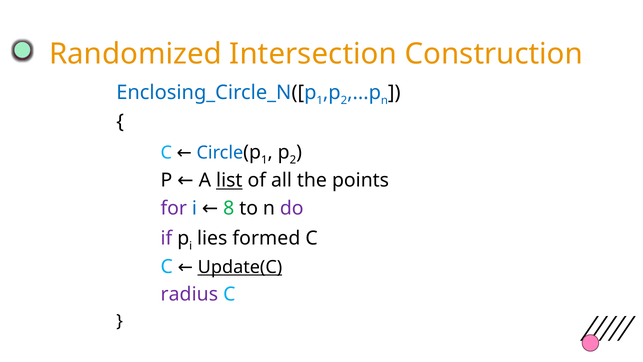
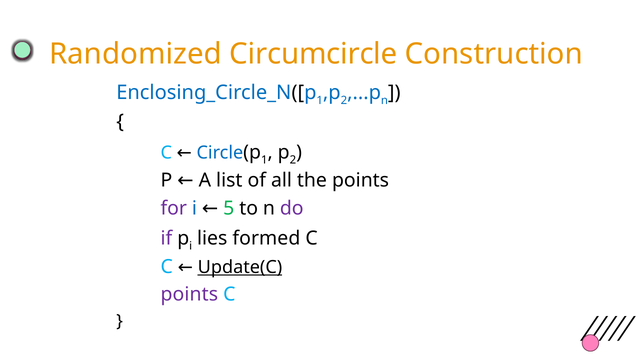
Intersection: Intersection -> Circumcircle (313, 54)
list underline: present -> none (229, 180)
8: 8 -> 5 (229, 208)
radius: radius -> points (189, 294)
